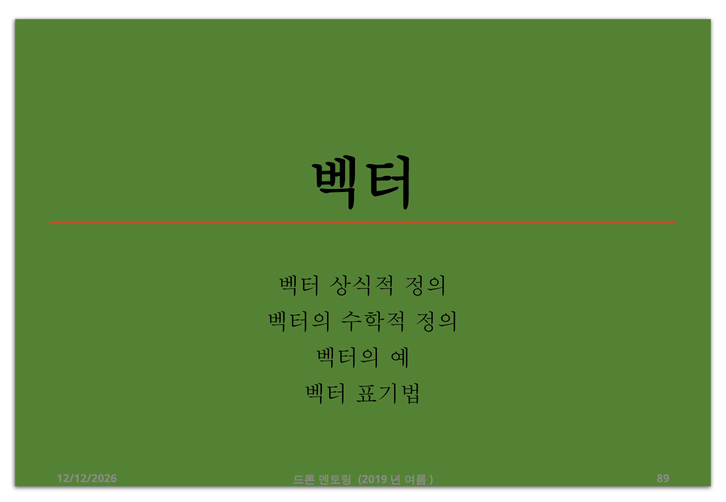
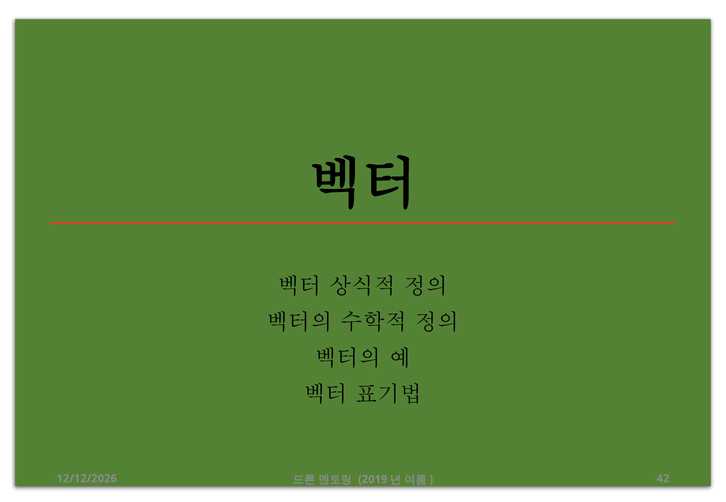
89: 89 -> 42 (663, 479)
